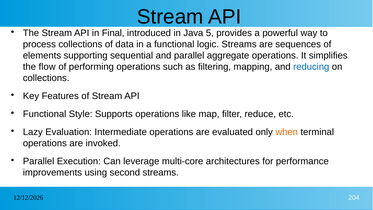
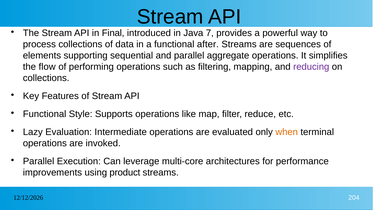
5: 5 -> 7 (210, 33)
logic: logic -> after (208, 44)
reducing colour: blue -> purple (311, 67)
second: second -> product (125, 172)
